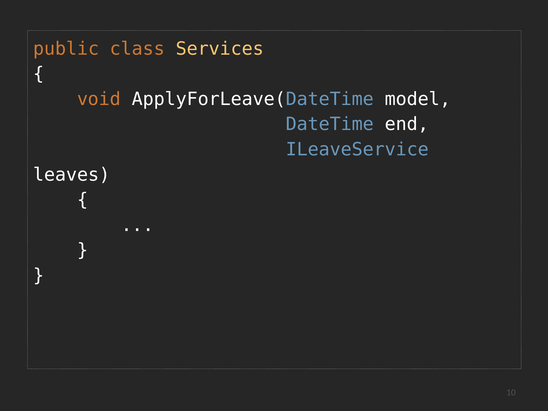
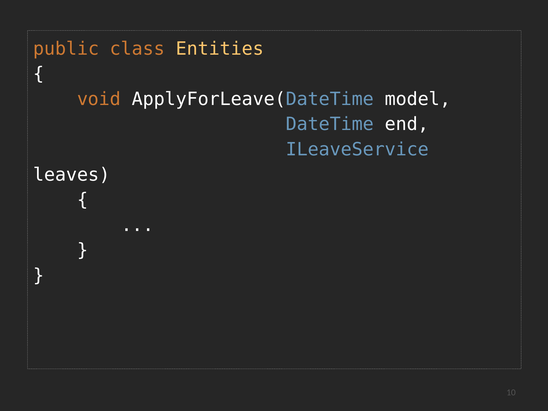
Services: Services -> Entities (220, 49)
